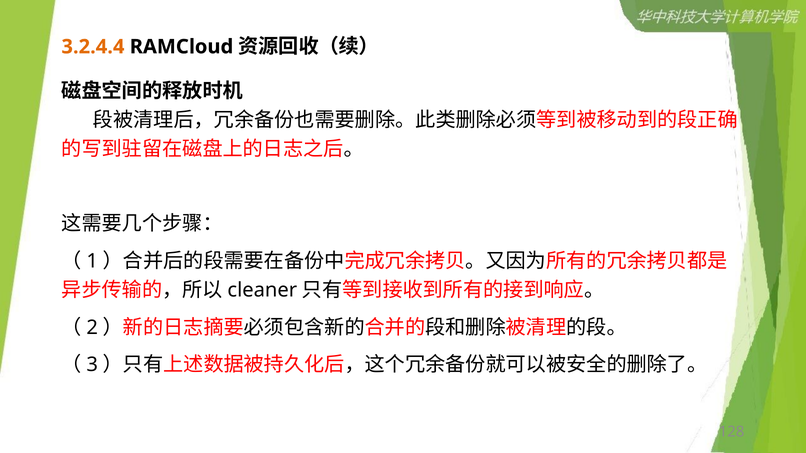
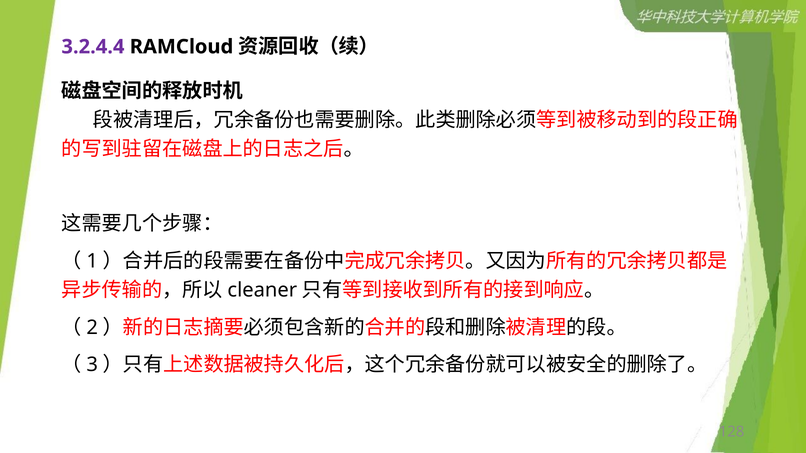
3.2.4.4 colour: orange -> purple (93, 47)
